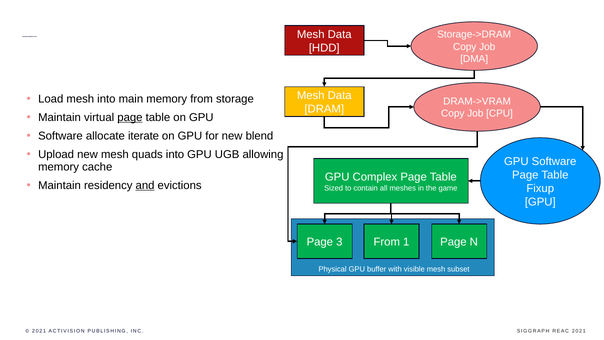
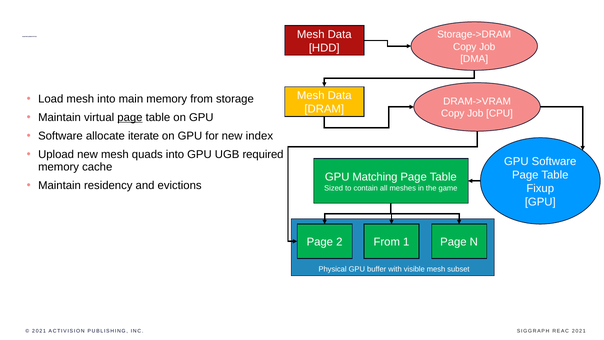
blend: blend -> index (259, 136)
allowing: allowing -> required (263, 155)
Complex: Complex -> Matching (375, 177)
and underline: present -> none (145, 185)
3: 3 -> 2 (339, 242)
